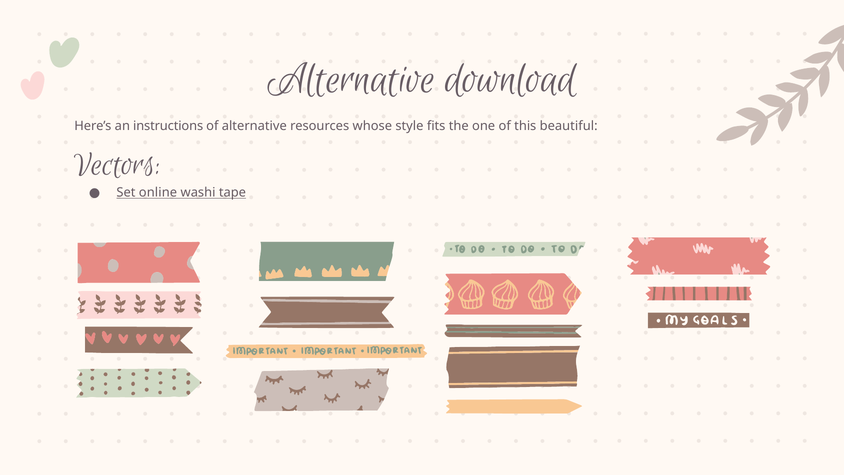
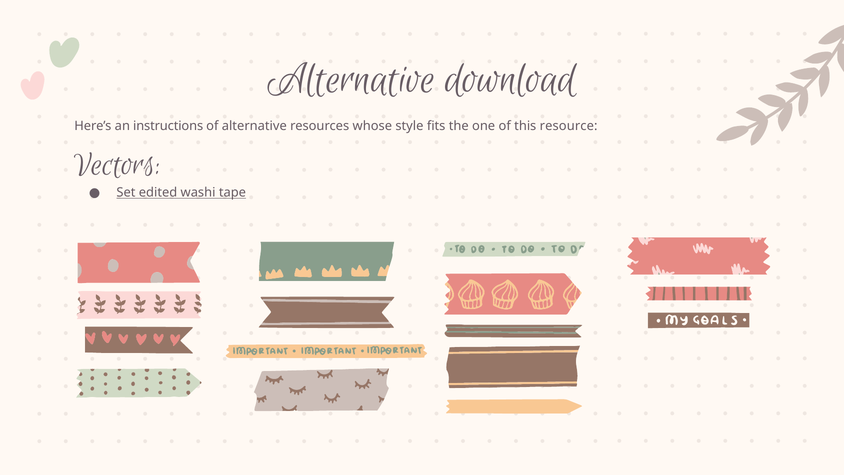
beautiful: beautiful -> resource (569, 126)
online: online -> edited (158, 192)
